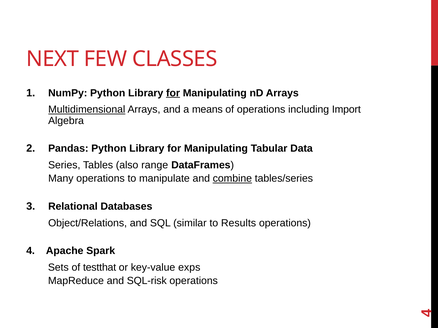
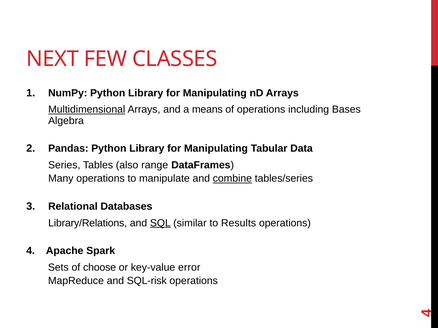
for underline: present -> none (173, 93)
Import: Import -> Bases (346, 110)
Object/Relations: Object/Relations -> Library/Relations (88, 223)
SQL underline: none -> present (160, 223)
testthat: testthat -> choose (100, 268)
exps: exps -> error (189, 268)
